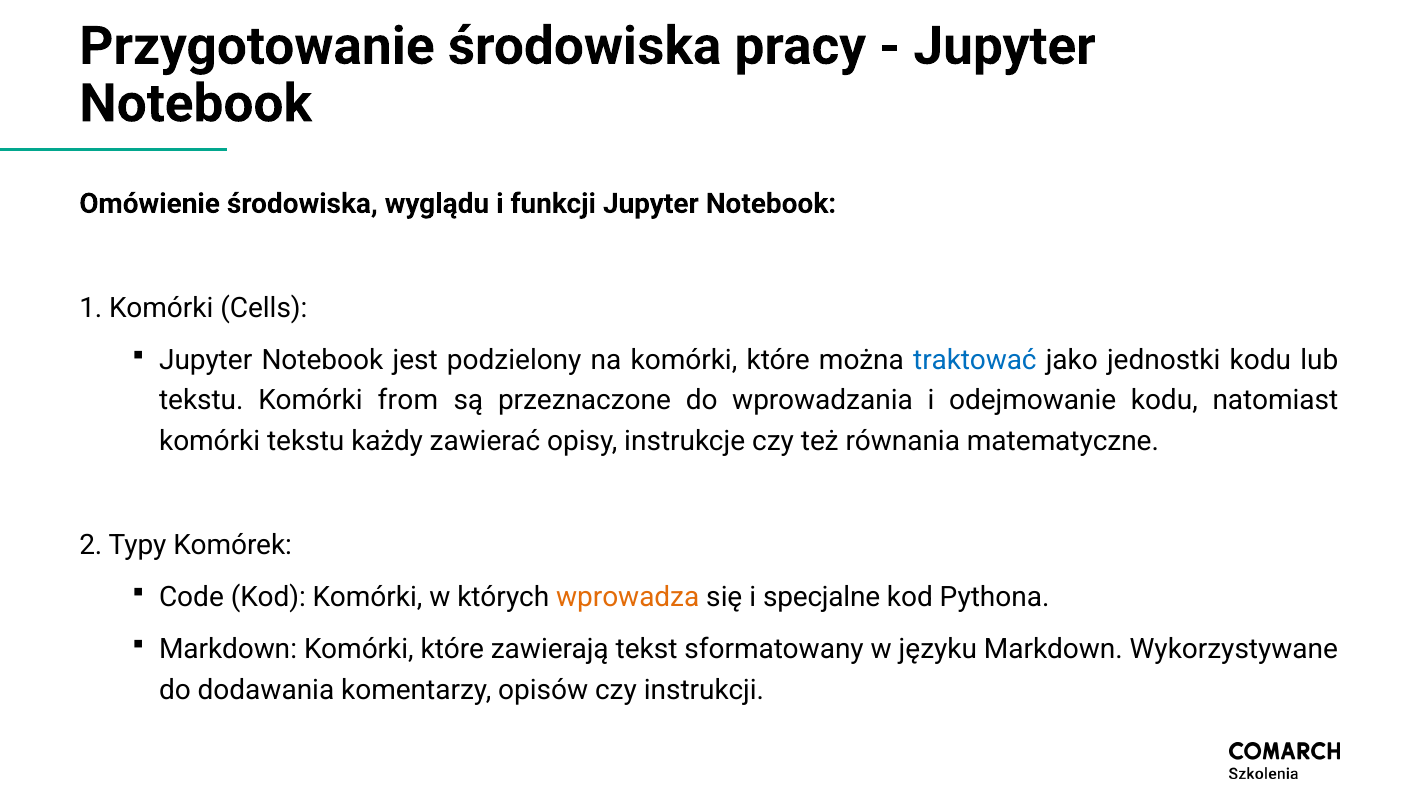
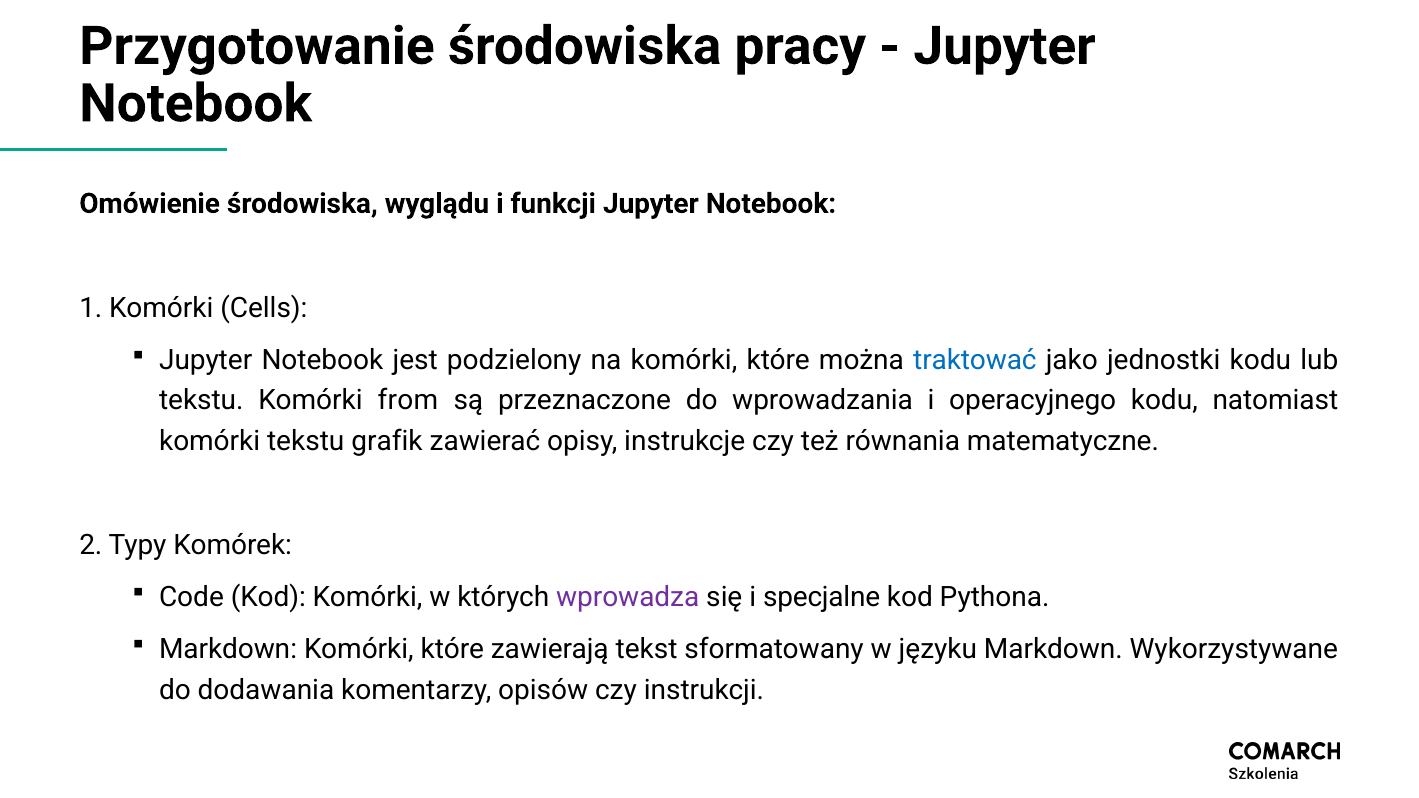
odejmowanie: odejmowanie -> operacyjnego (1033, 401)
każdy: każdy -> grafik (387, 441)
wprowadza colour: orange -> purple (628, 598)
